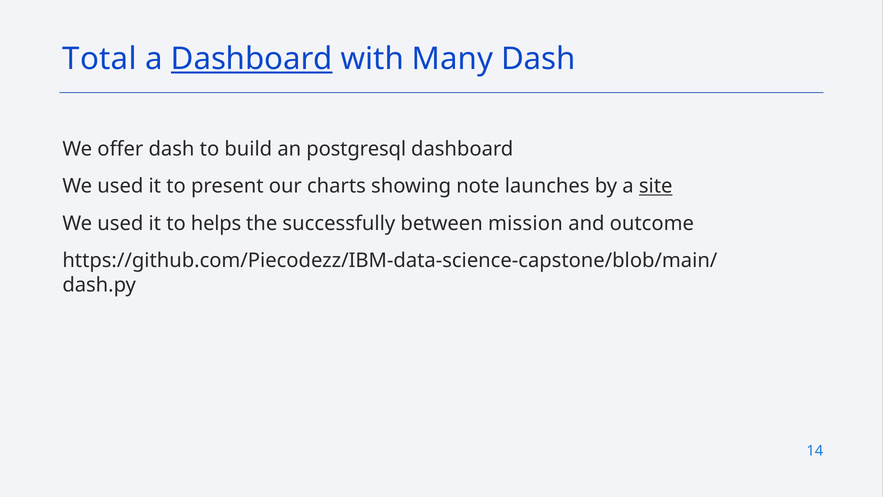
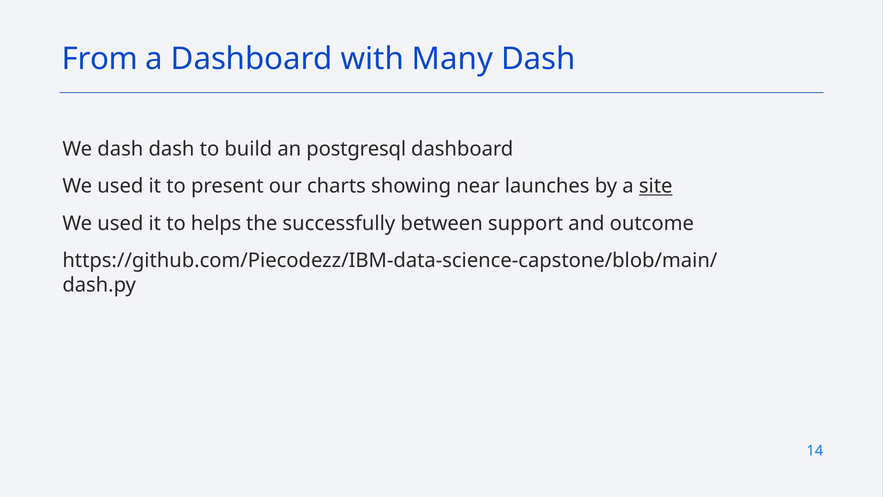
Total: Total -> From (100, 59)
Dashboard underline: present -> none (252, 59)
We offer: offer -> dash (120, 149)
note: note -> near (478, 186)
mission: mission -> support (525, 223)
